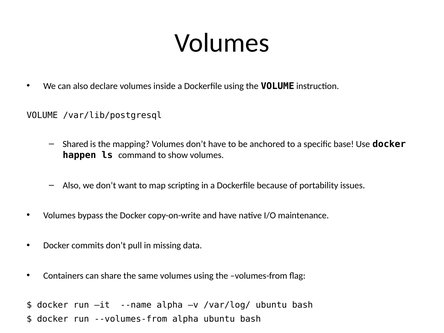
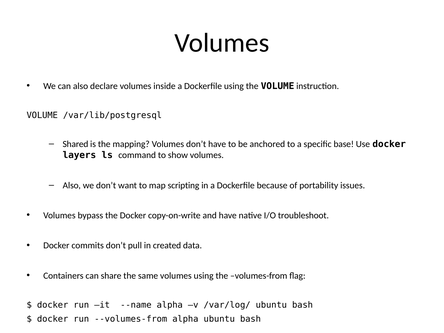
happen: happen -> layers (79, 155)
maintenance: maintenance -> troubleshoot (303, 215)
missing: missing -> created (167, 246)
